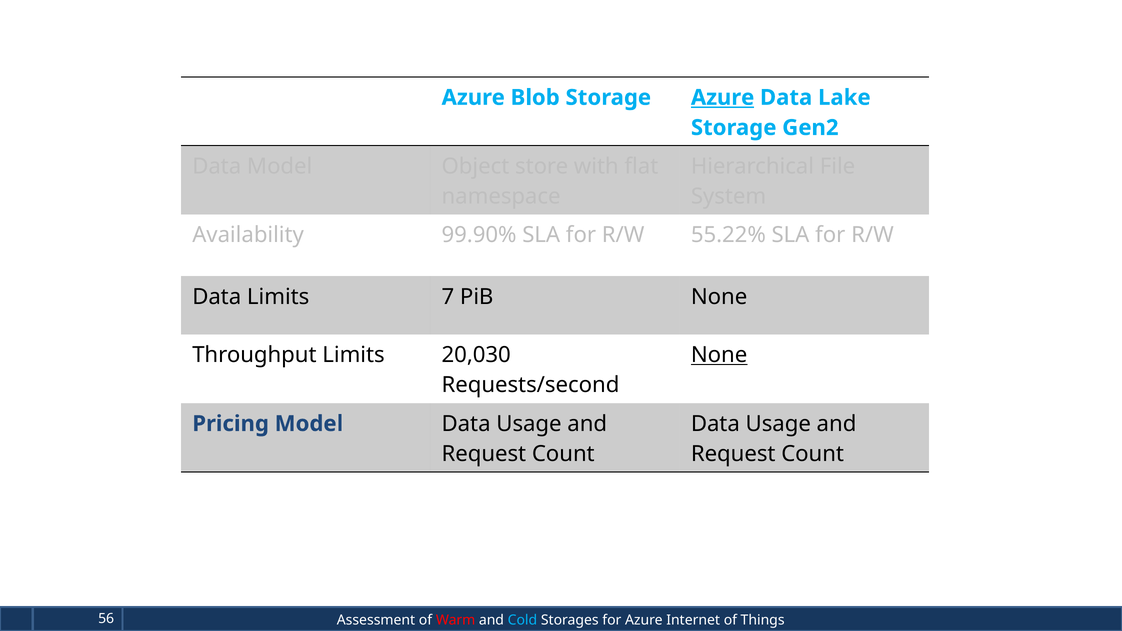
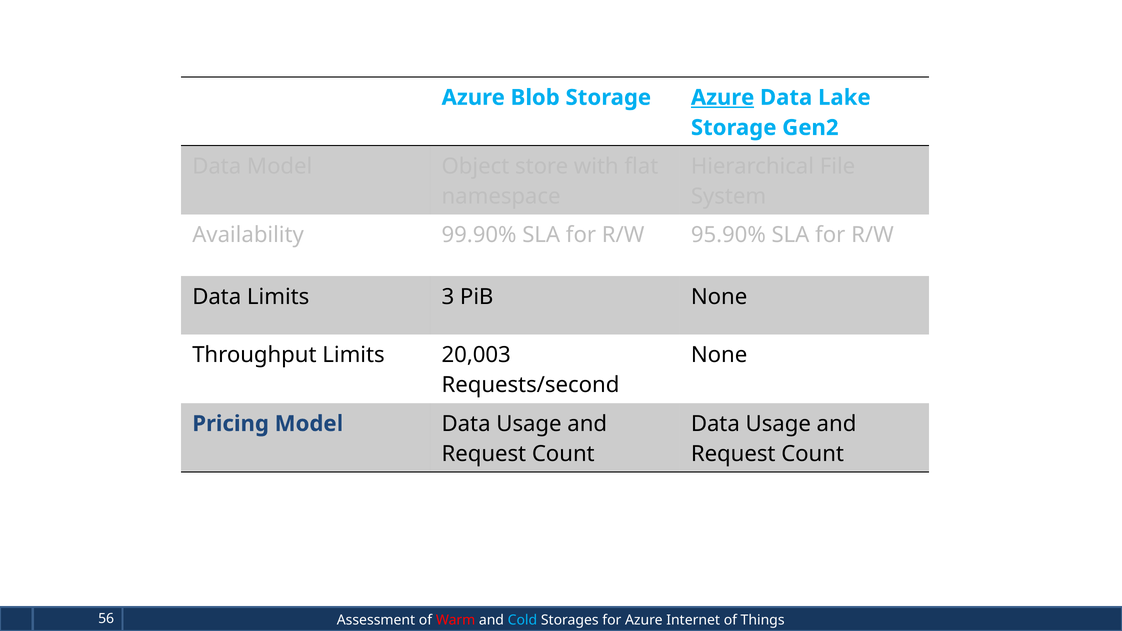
55.22%: 55.22% -> 95.90% (728, 235)
7: 7 -> 3 (448, 297)
20,030: 20,030 -> 20,003 (476, 355)
None underline: present -> none (719, 355)
